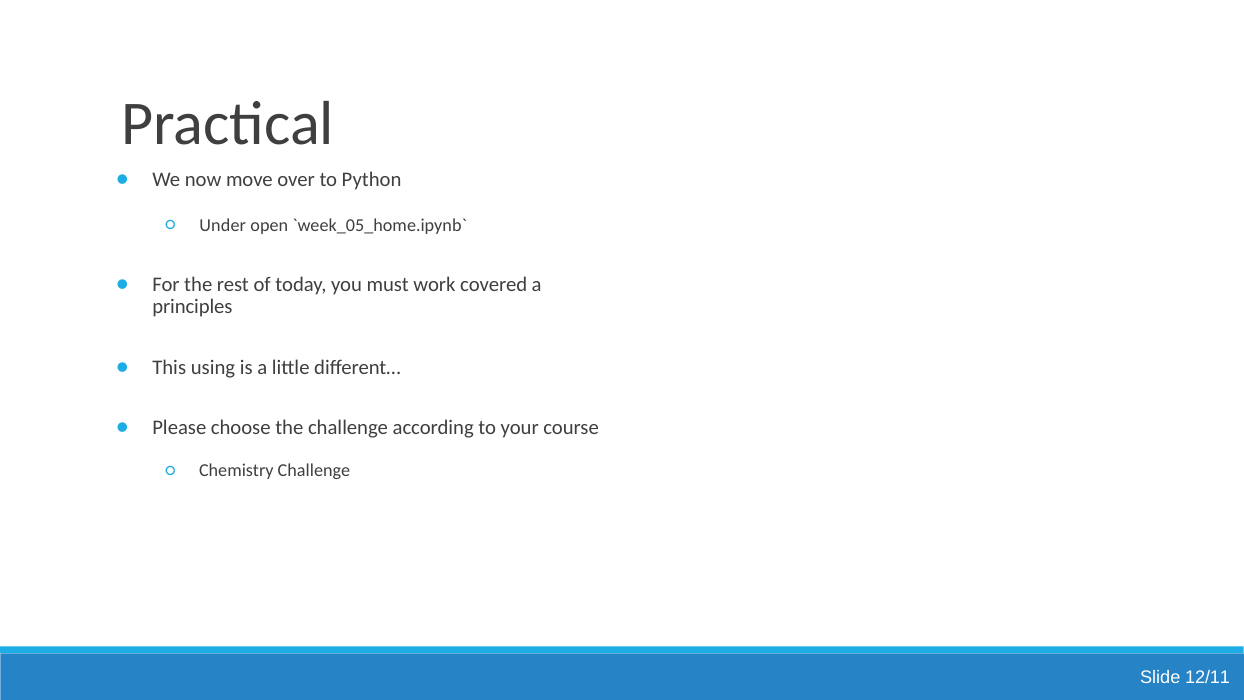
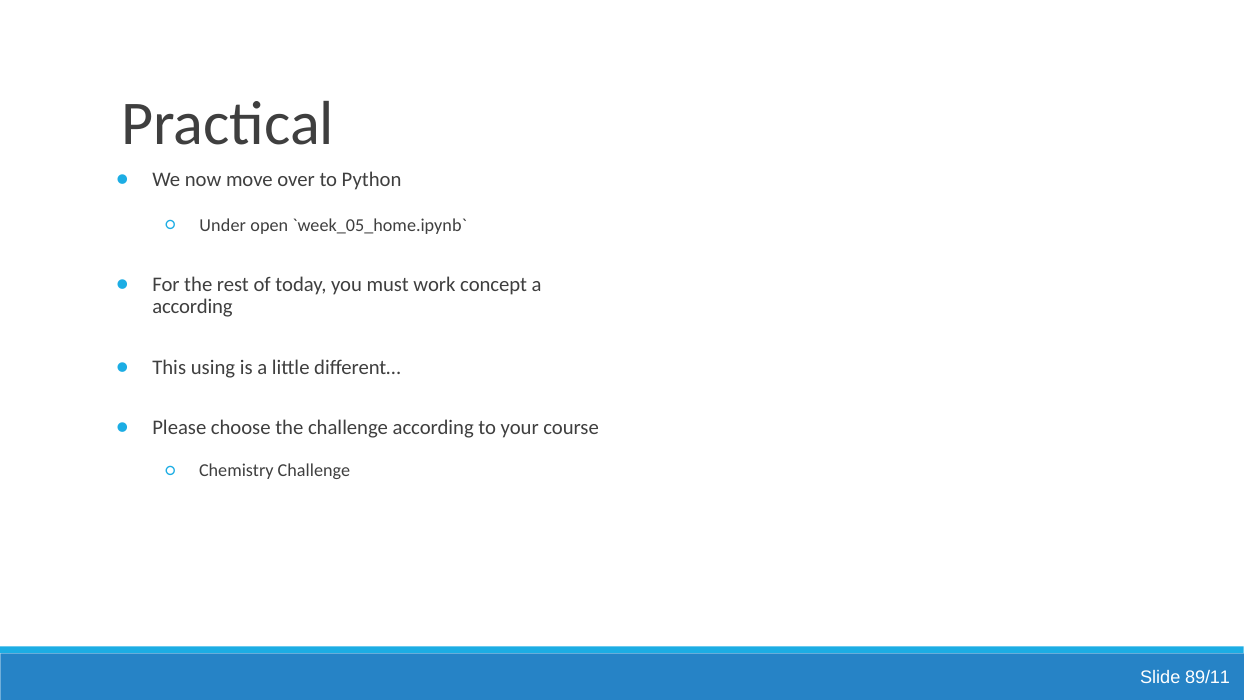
covered: covered -> concept (494, 284)
principles: principles -> according (192, 307)
12/11: 12/11 -> 89/11 (1208, 677)
